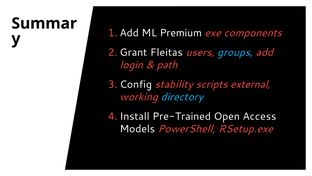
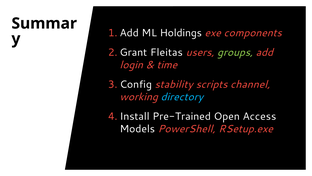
Premium: Premium -> Holdings (181, 33)
groups colour: light blue -> light green (235, 52)
path: path -> time (167, 65)
external: external -> channel (250, 84)
